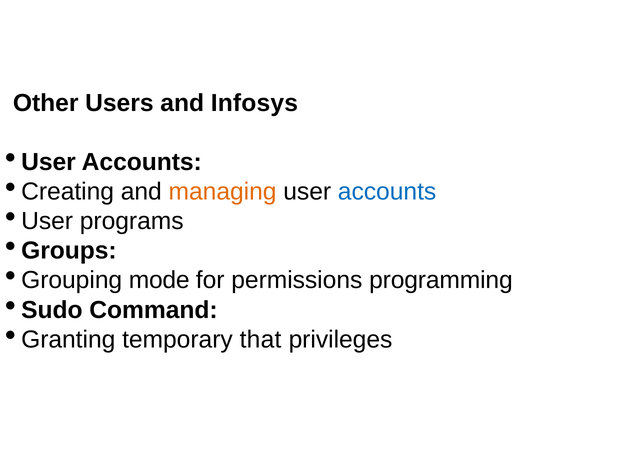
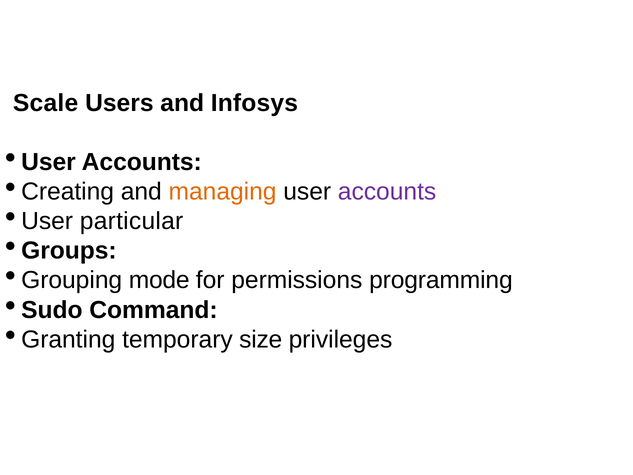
Other: Other -> Scale (46, 103)
accounts colour: blue -> purple (387, 191)
programs: programs -> particular (132, 221)
that: that -> size (261, 339)
